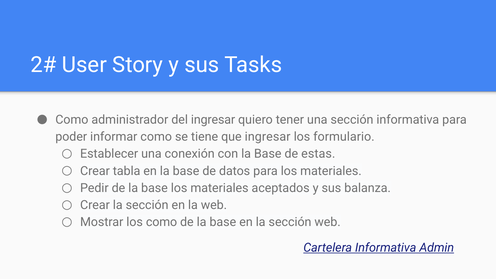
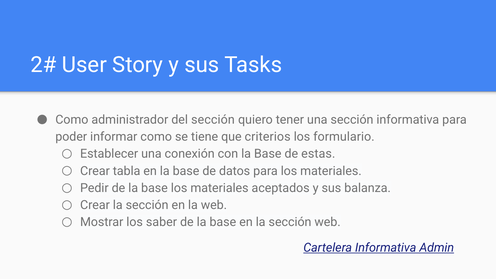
del ingresar: ingresar -> sección (213, 120)
que ingresar: ingresar -> criterios (268, 137)
los como: como -> saber (161, 222)
